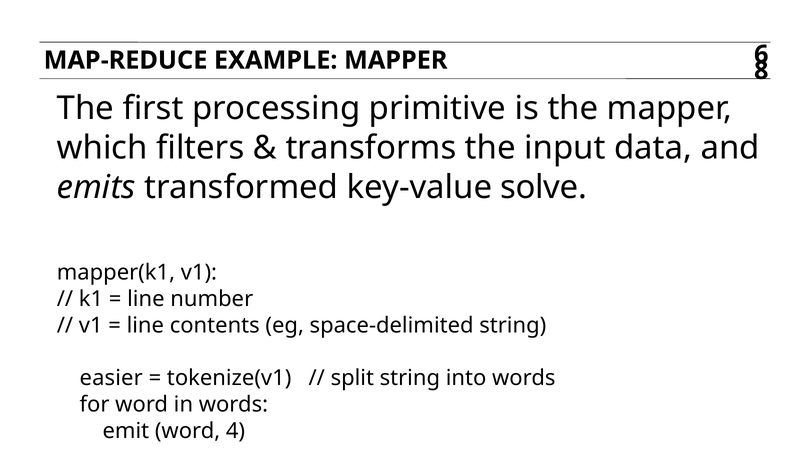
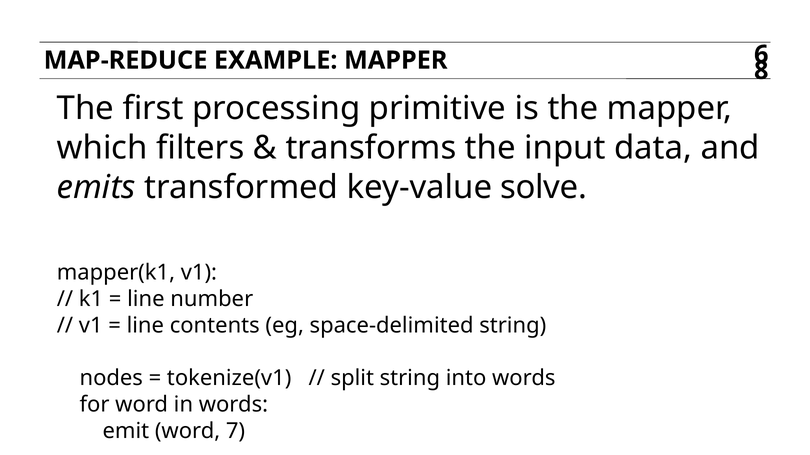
easier: easier -> nodes (111, 378)
4: 4 -> 7 (236, 431)
